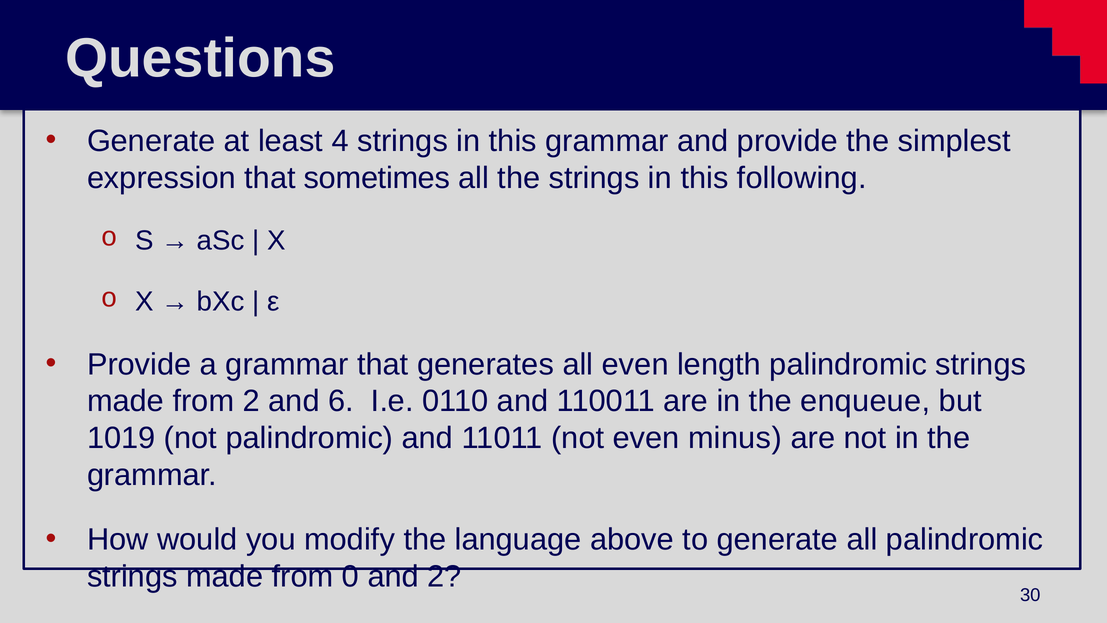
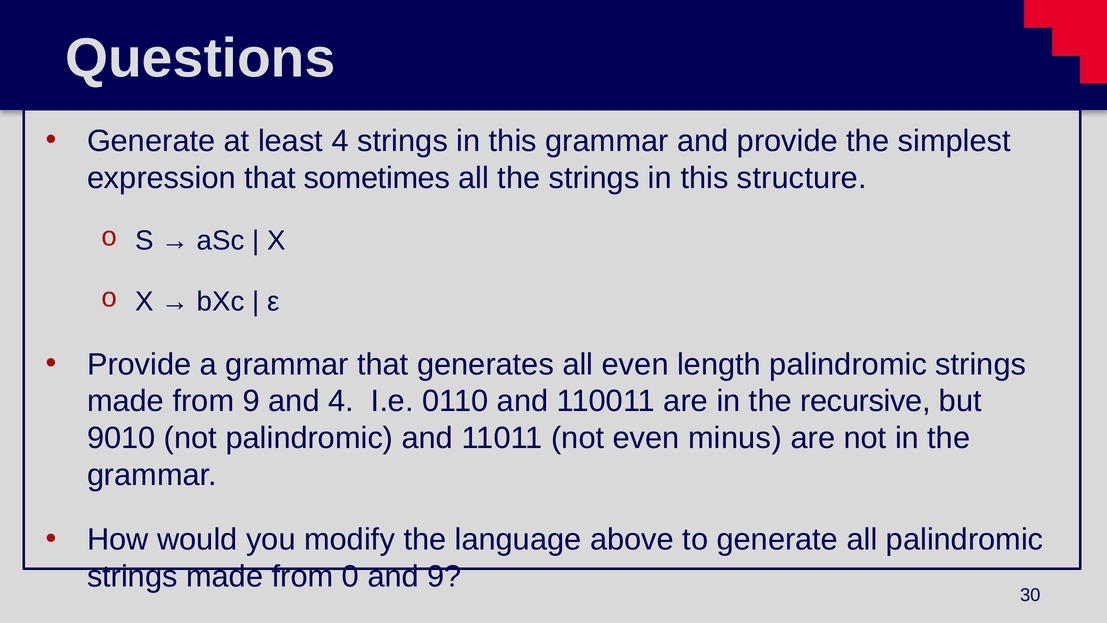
following: following -> structure (802, 178)
from 2: 2 -> 9 (251, 401)
and 6: 6 -> 4 (341, 401)
enqueue: enqueue -> recursive (866, 401)
1019: 1019 -> 9010 (121, 438)
and 2: 2 -> 9 (445, 576)
